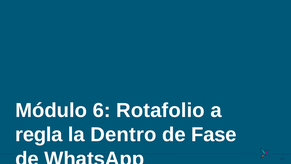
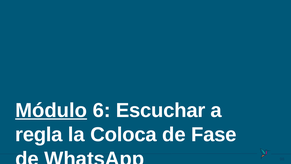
Módulo underline: none -> present (51, 110)
Rotafolio: Rotafolio -> Escuchar (161, 110)
Dentro: Dentro -> Coloca (124, 134)
